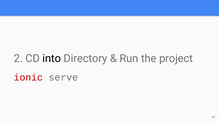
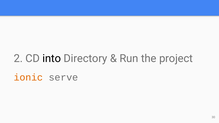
ionic colour: red -> orange (28, 78)
